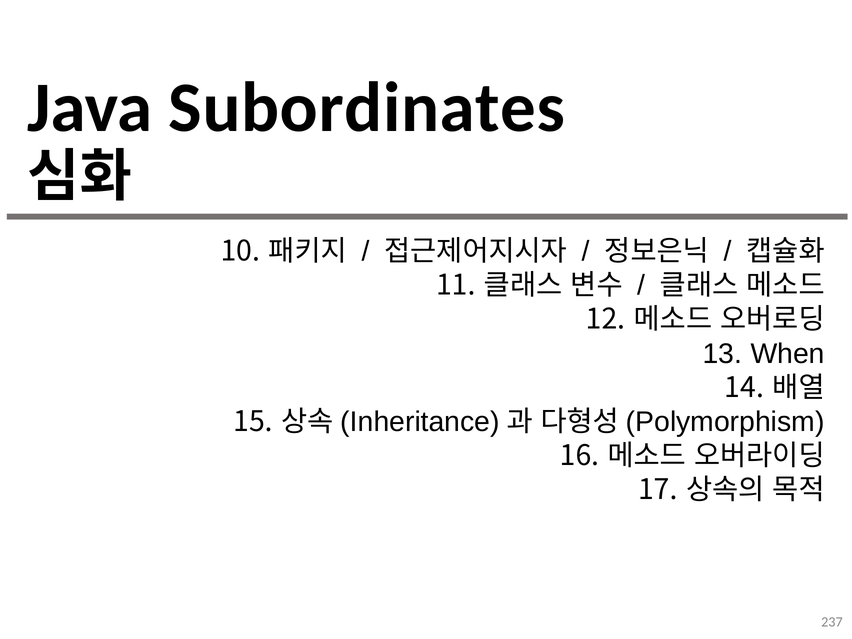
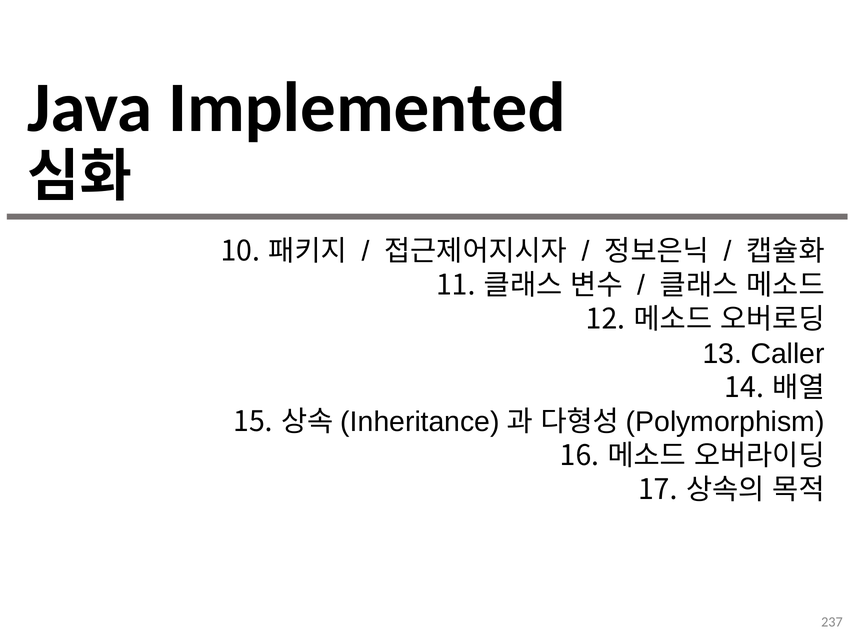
Subordinates: Subordinates -> Implemented (367, 108)
When: When -> Caller (788, 354)
